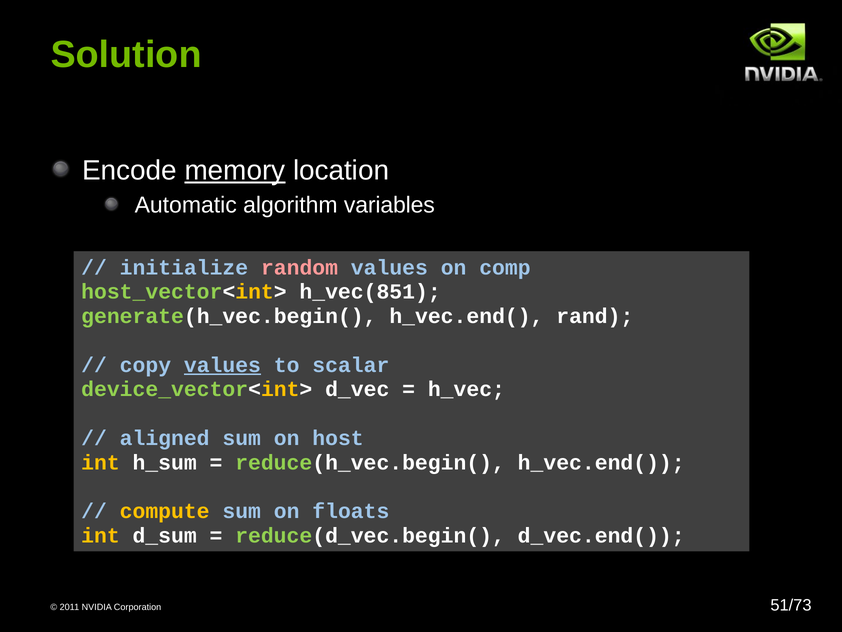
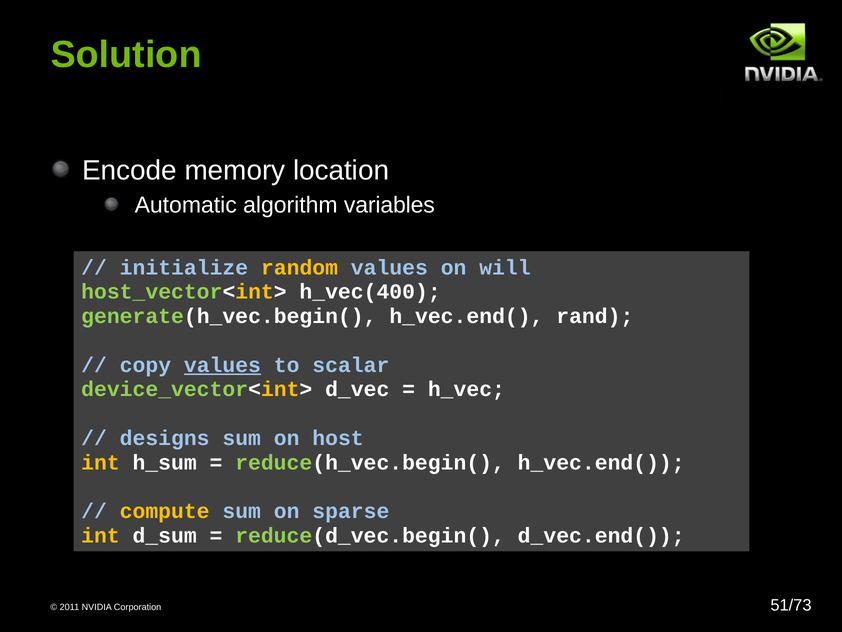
memory underline: present -> none (235, 170)
random colour: pink -> yellow (300, 267)
comp: comp -> will (505, 267)
h_vec(851: h_vec(851 -> h_vec(400 (370, 292)
aligned: aligned -> designs (165, 438)
floats: floats -> sparse (351, 511)
